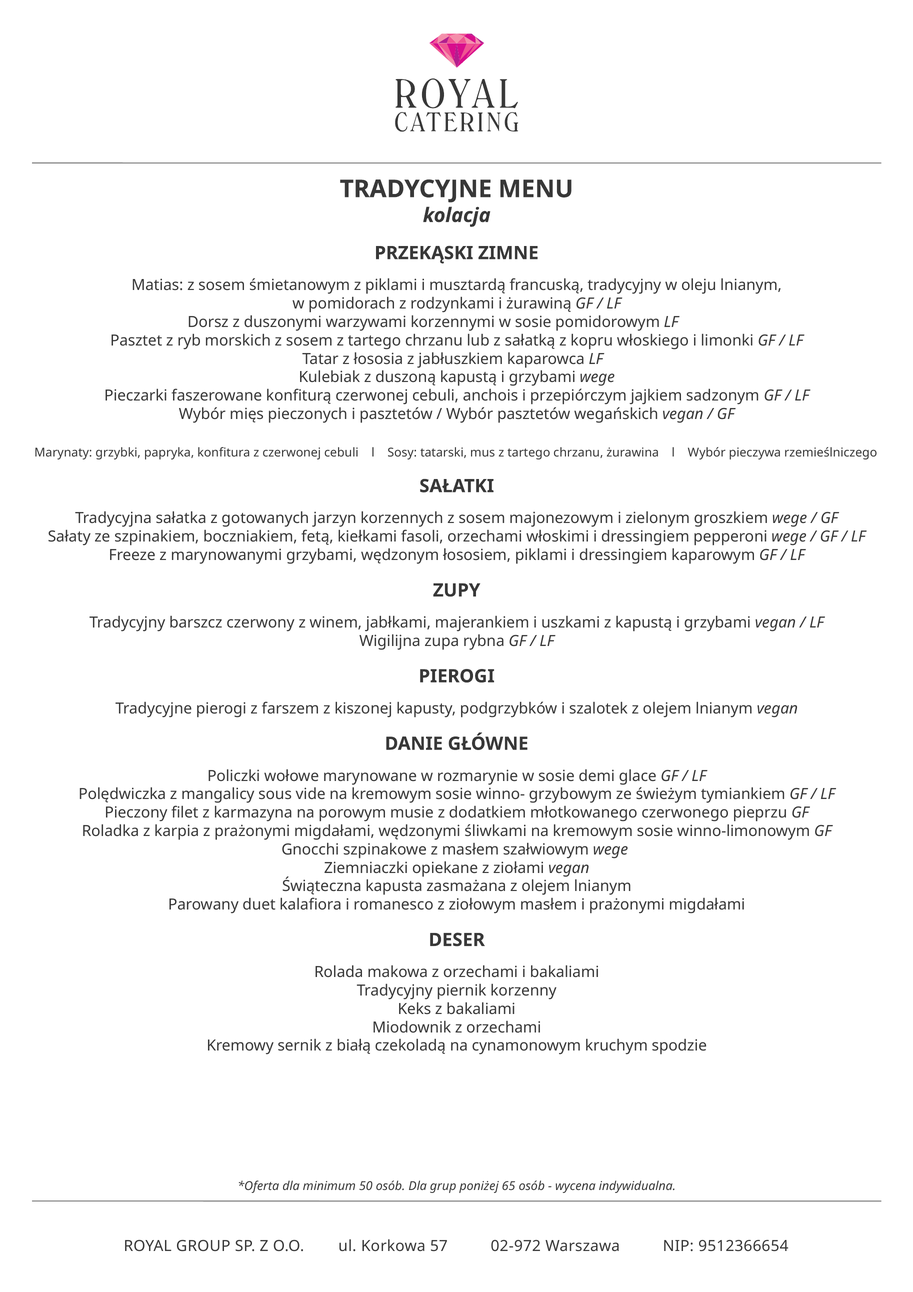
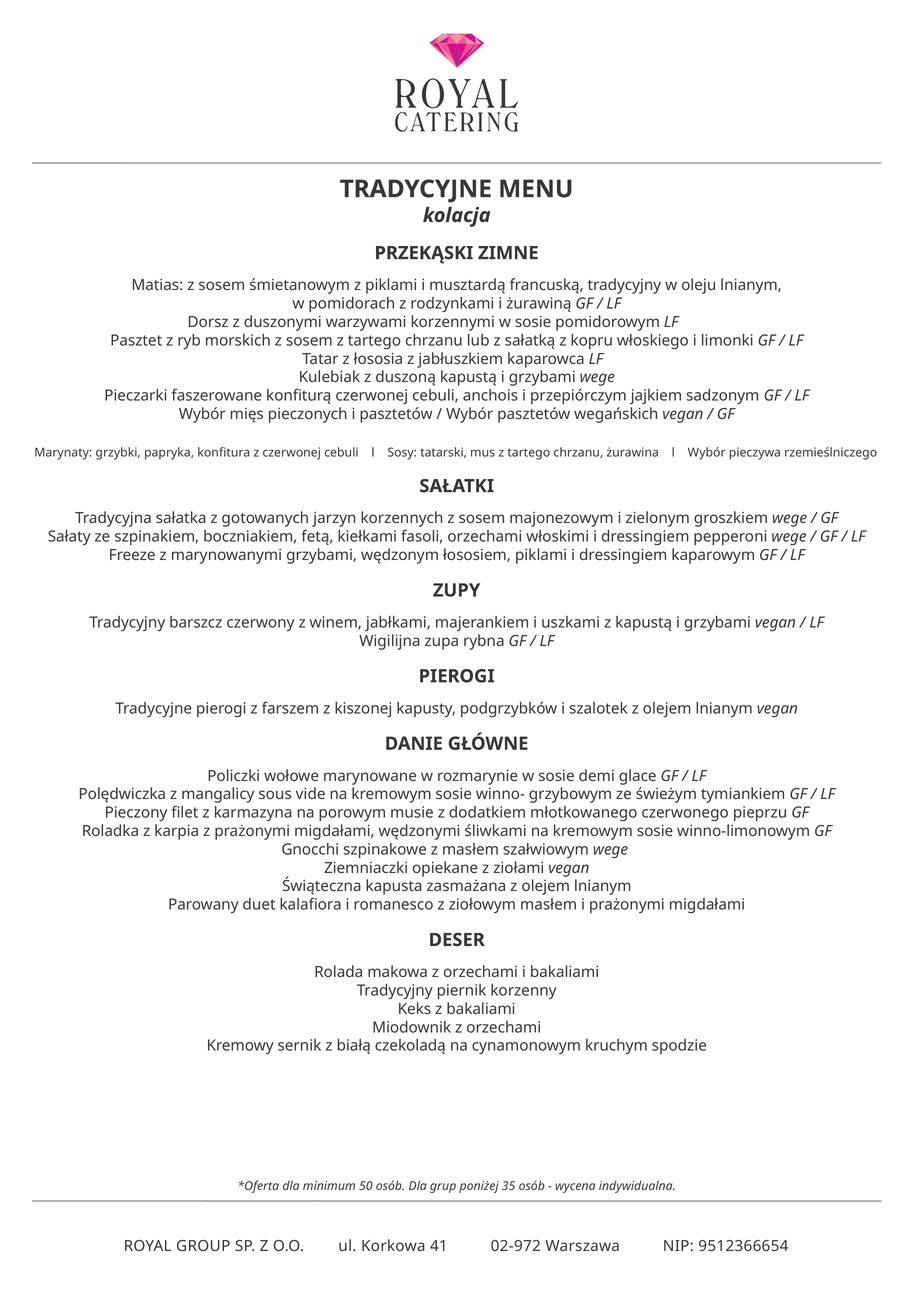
65: 65 -> 35 (509, 1186)
57: 57 -> 41 (439, 1246)
